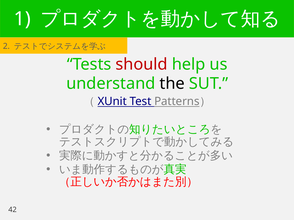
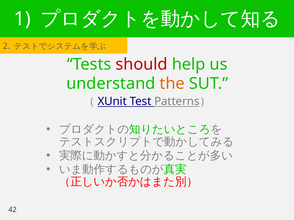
the colour: black -> orange (172, 84)
